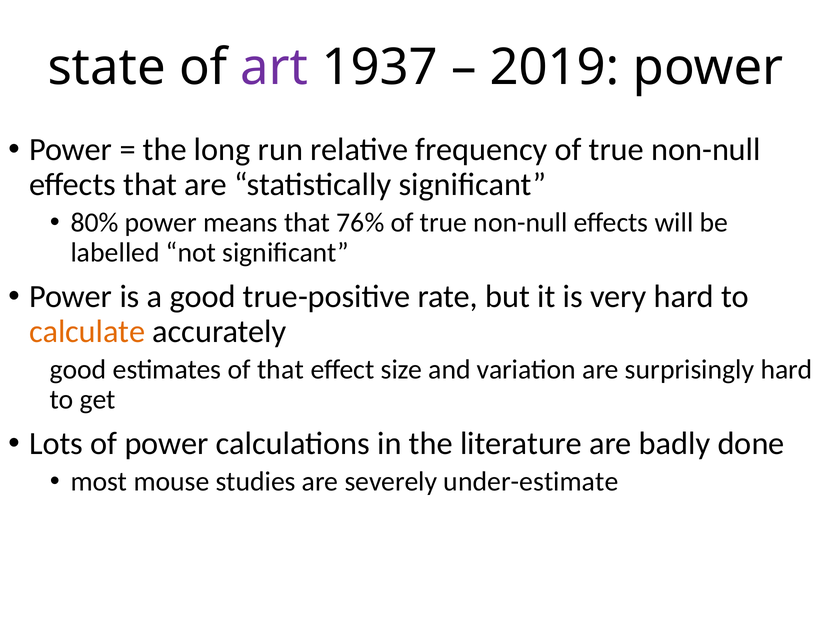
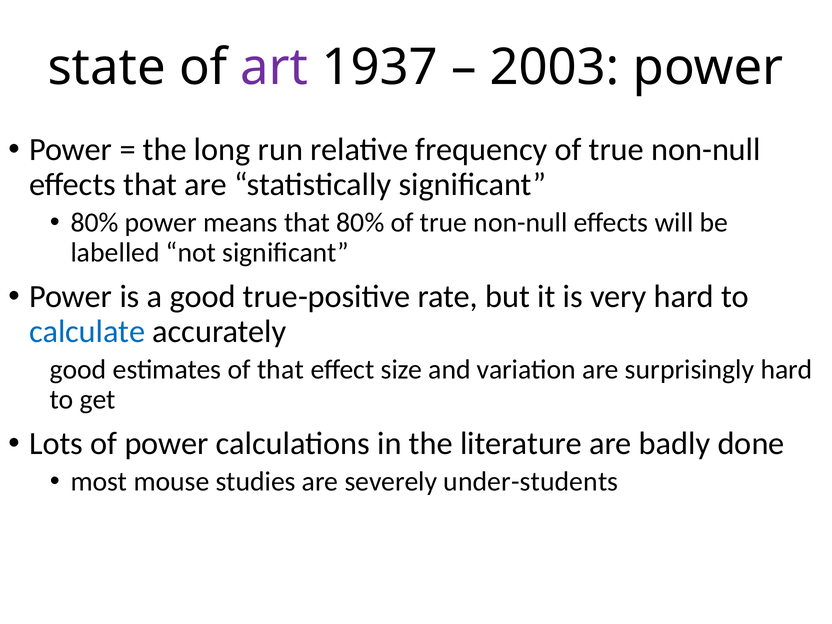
2019: 2019 -> 2003 (555, 68)
that 76%: 76% -> 80% (360, 223)
calculate colour: orange -> blue (87, 331)
under-estimate: under-estimate -> under-students (531, 482)
